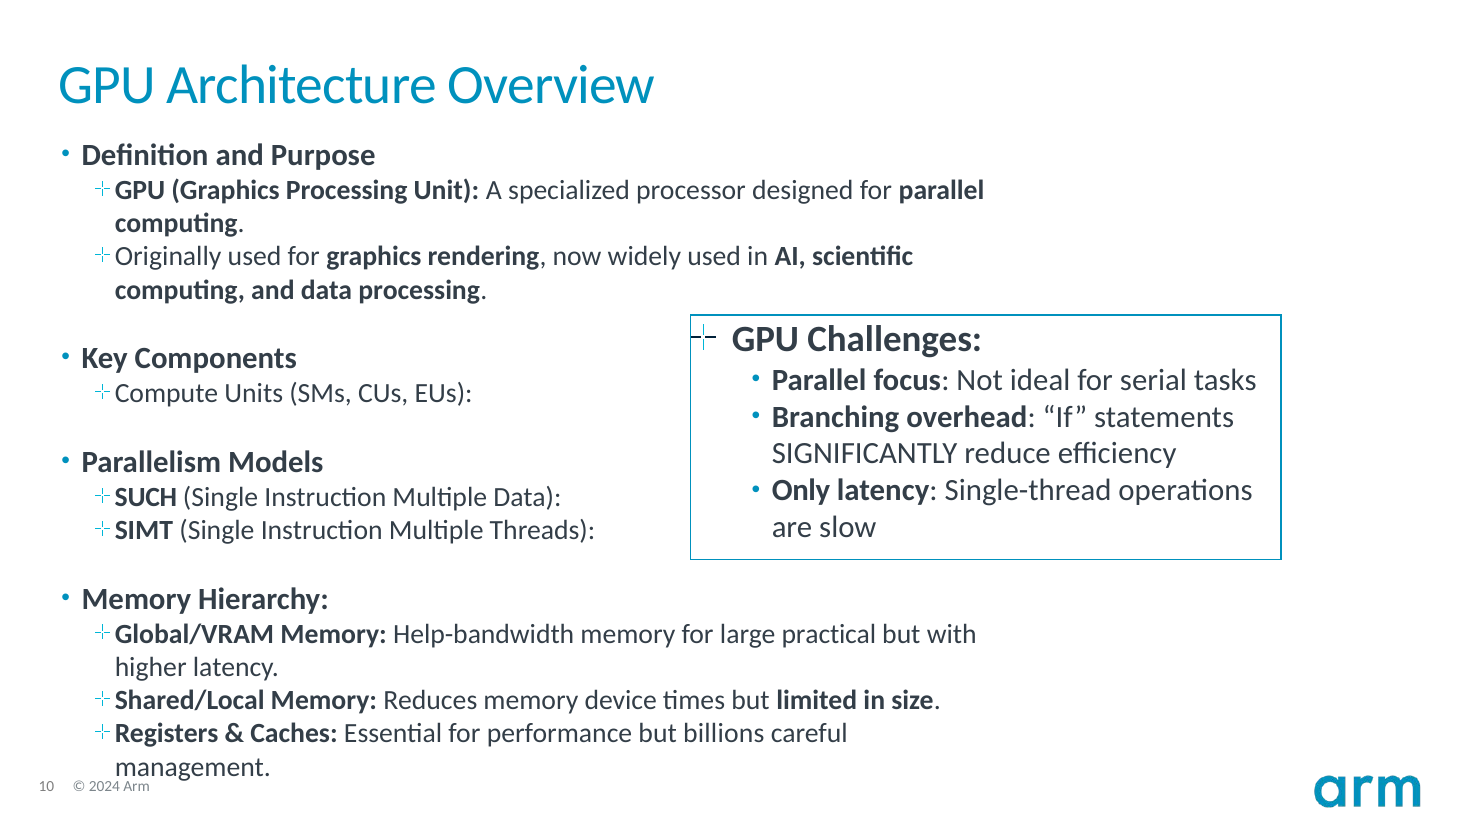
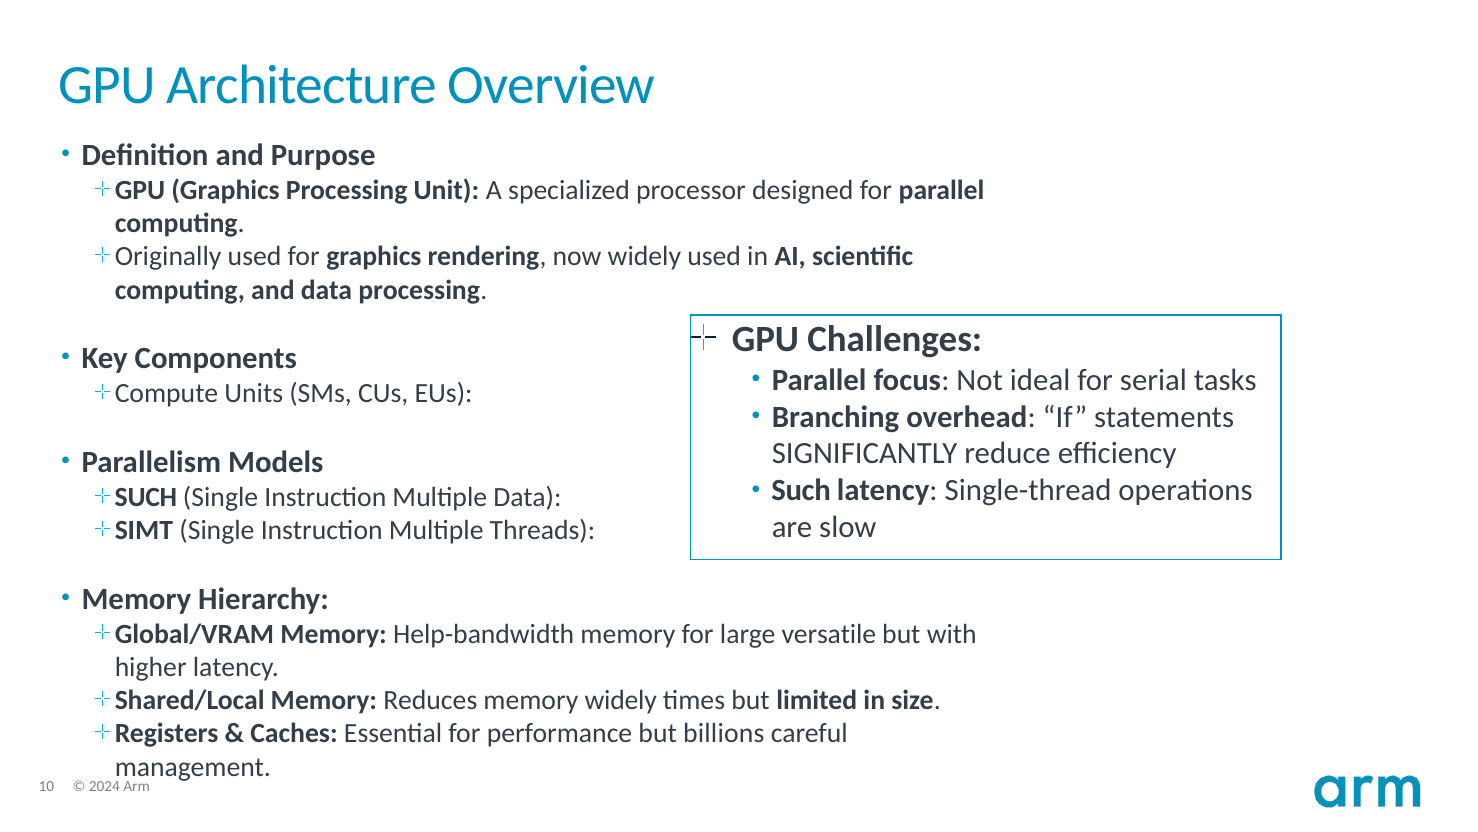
Only: Only -> Such (801, 490)
practical: practical -> versatile (829, 633)
memory device: device -> widely (621, 700)
